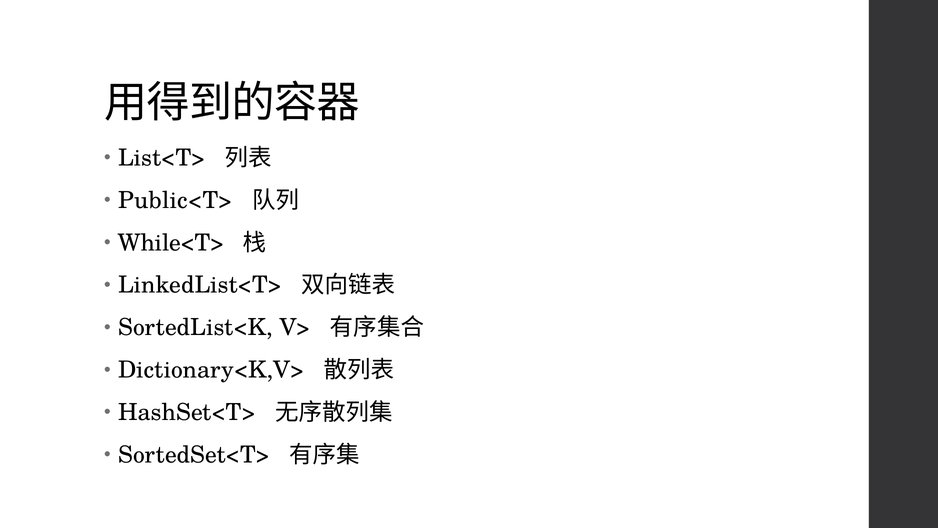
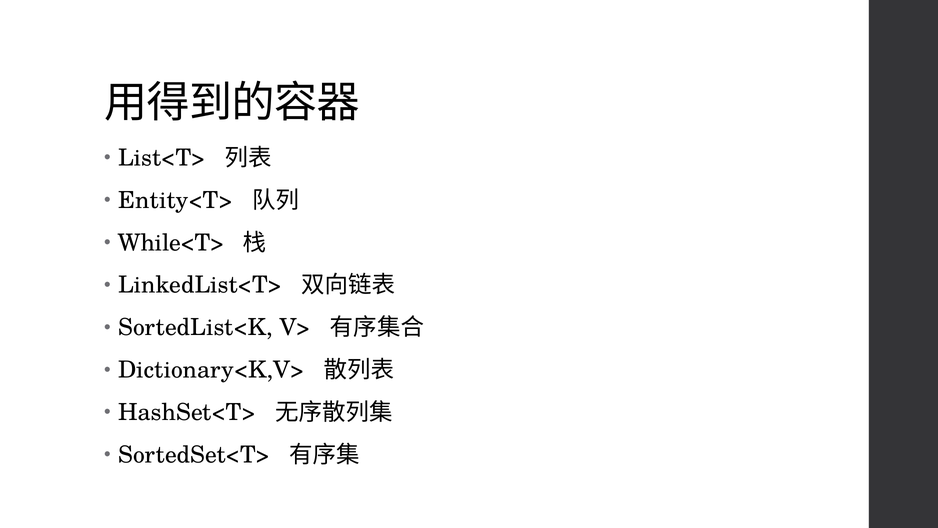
Public<T>: Public<T> -> Entity<T> (176, 200)
